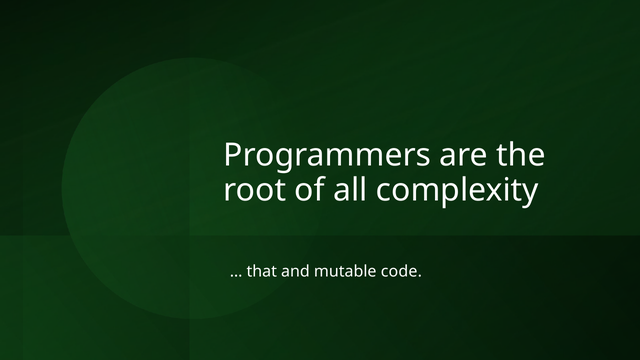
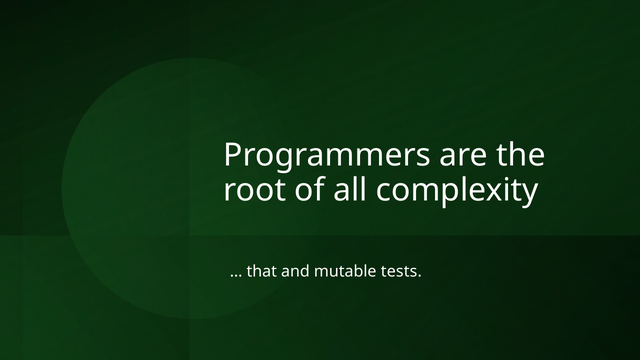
code: code -> tests (401, 271)
